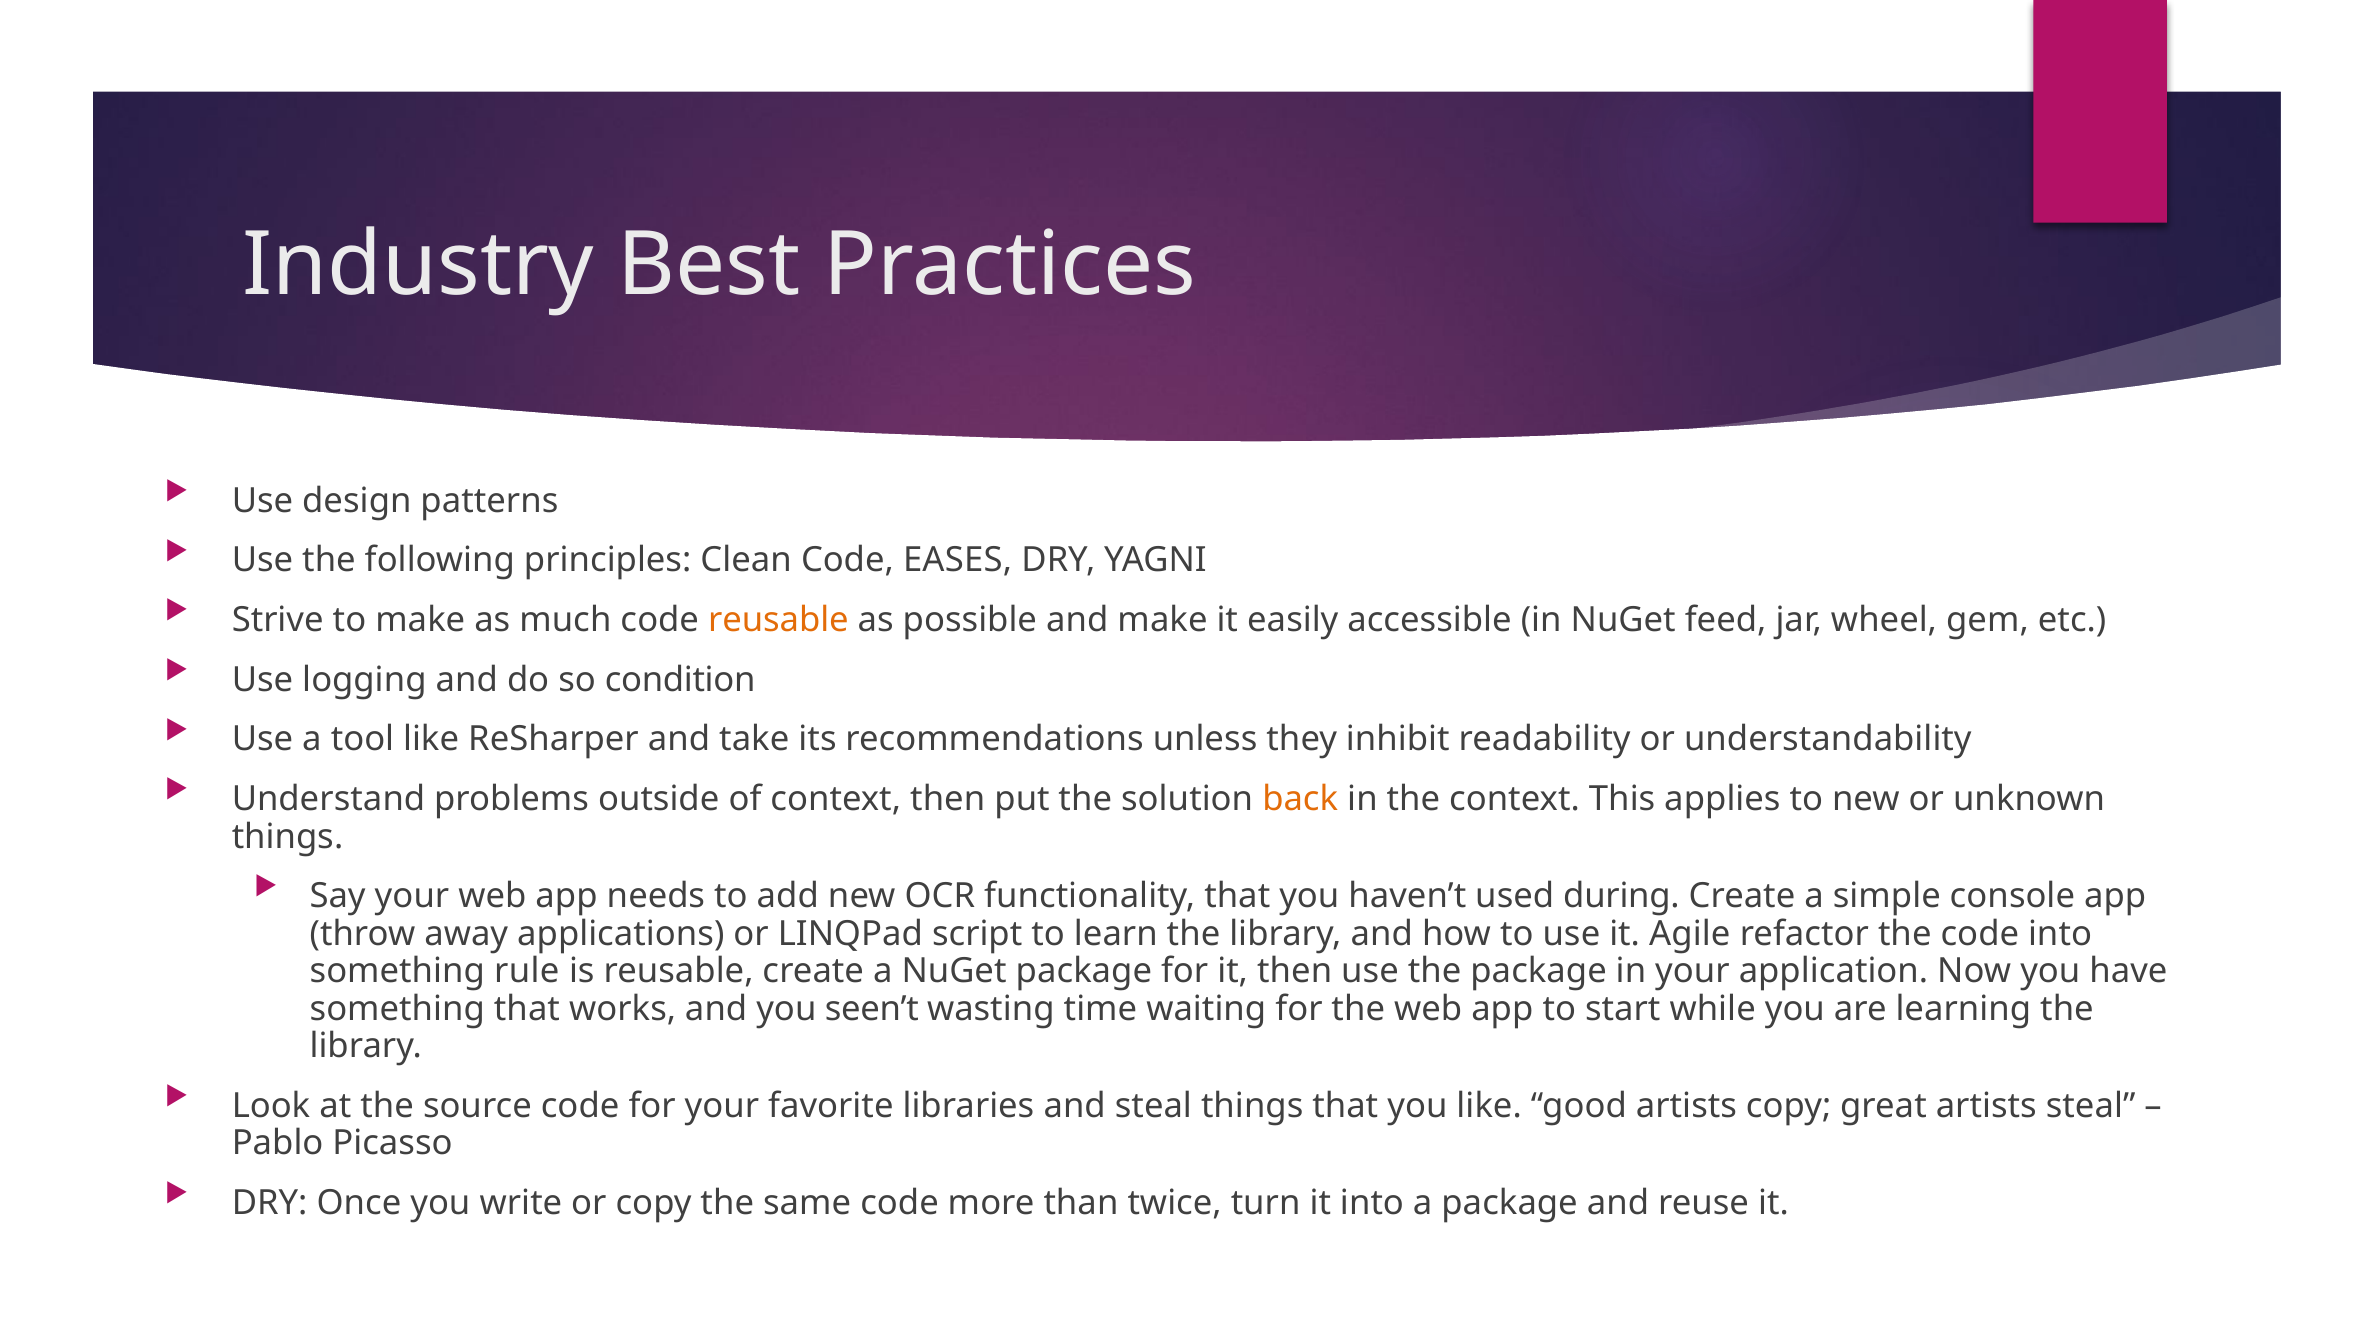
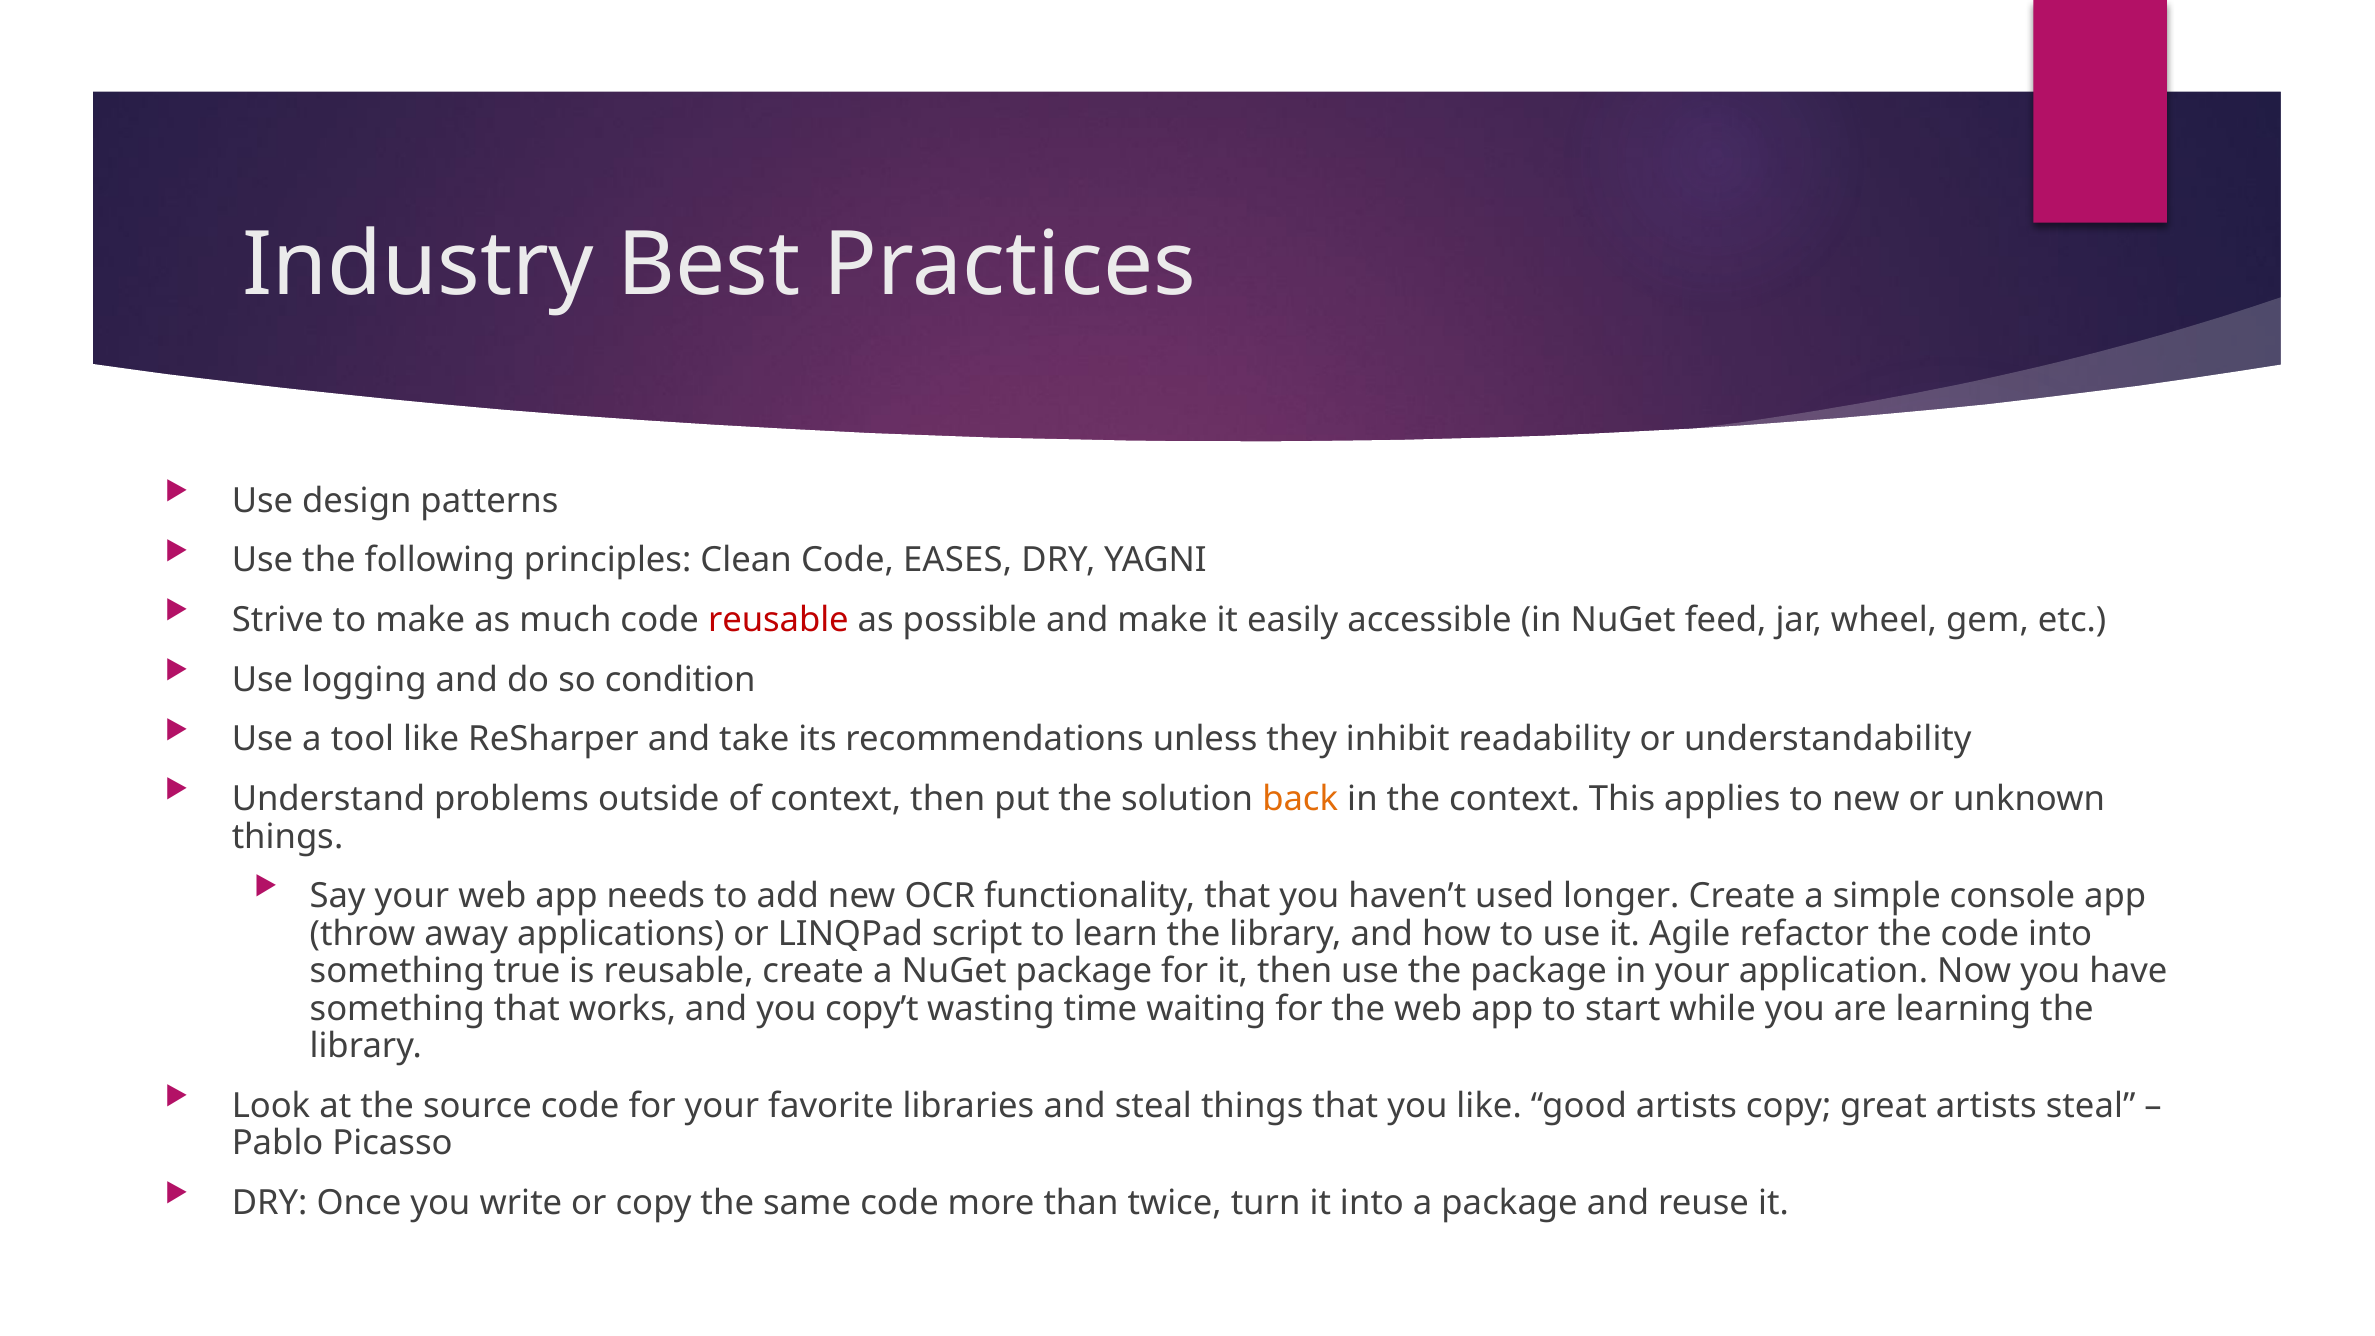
reusable colour: orange -> red (778, 620)
during: during -> longer (1621, 896)
rule: rule -> true (527, 971)
seen’t: seen’t -> copy’t (872, 1009)
